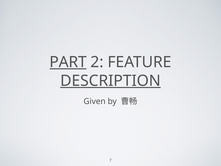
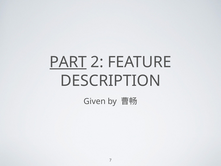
DESCRIPTION underline: present -> none (110, 81)
